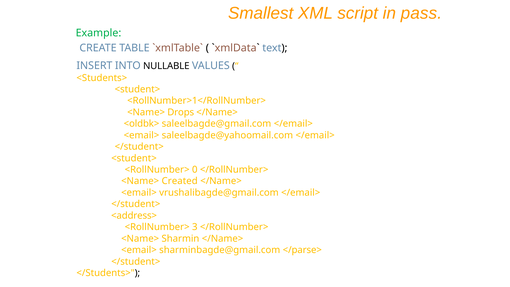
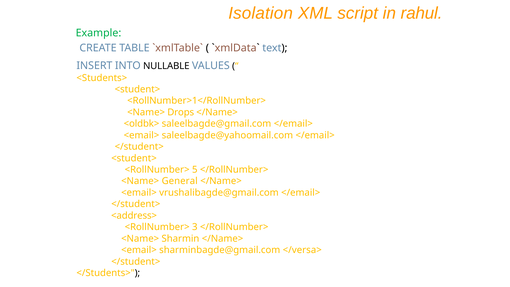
Smallest: Smallest -> Isolation (261, 13)
pass: pass -> rahul (422, 13)
0: 0 -> 5 (195, 170)
Created: Created -> General (180, 181)
</parse>: </parse> -> </versa> (302, 250)
